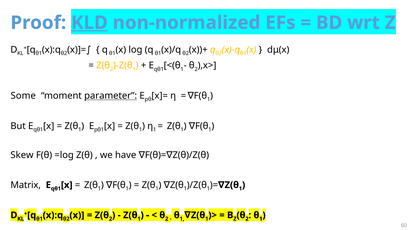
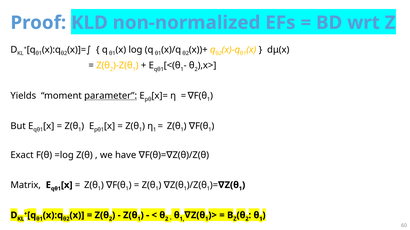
KLD underline: present -> none (89, 23)
Some: Some -> Yields (23, 96)
Skew: Skew -> Exact (22, 155)
